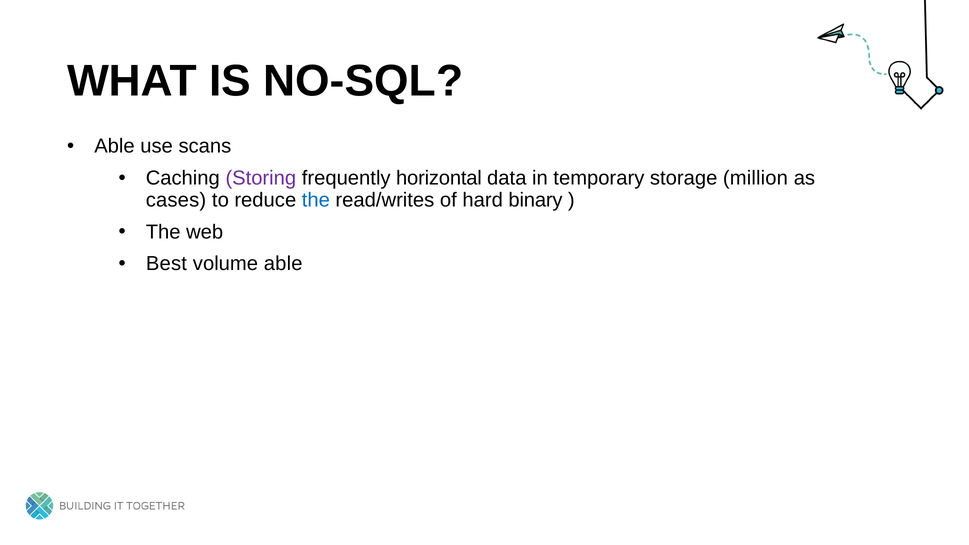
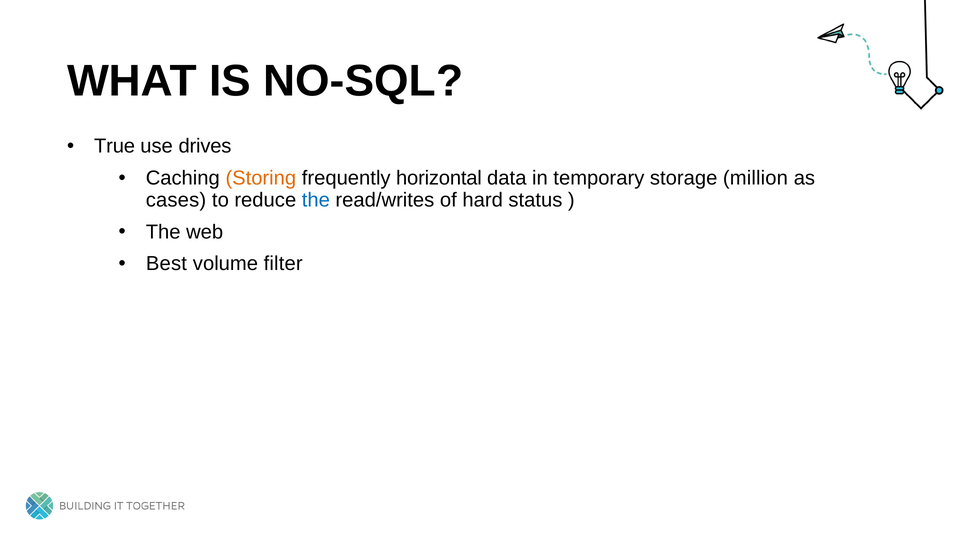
Able: Able -> True (115, 146)
scans: scans -> drives (205, 146)
Storing colour: purple -> orange (261, 178)
binary: binary -> status (535, 200)
volume able: able -> filter (283, 264)
